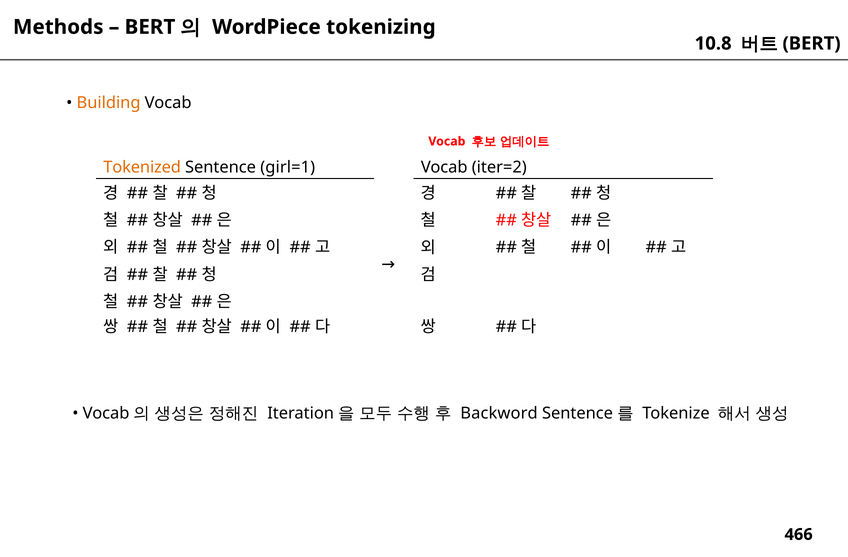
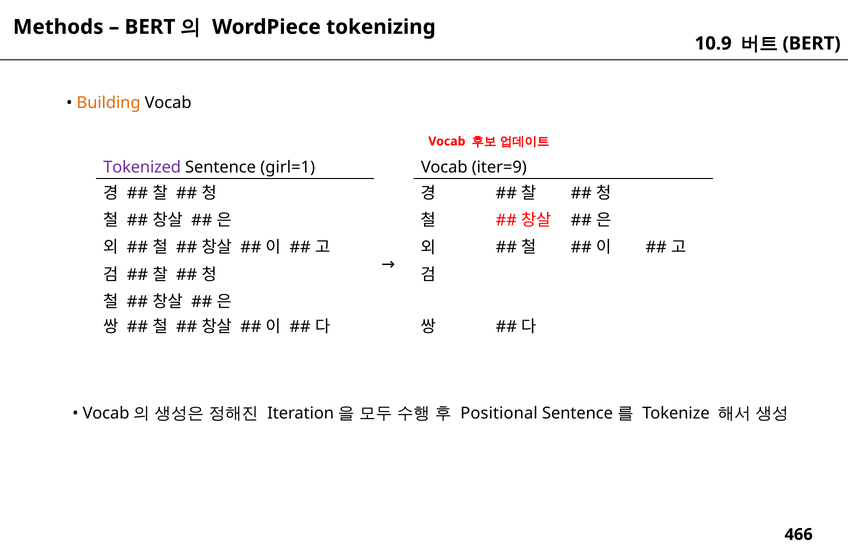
10.8: 10.8 -> 10.9 (713, 43)
Tokenized colour: orange -> purple (142, 167)
iter=2: iter=2 -> iter=9 (499, 167)
Backword: Backword -> Positional (499, 413)
